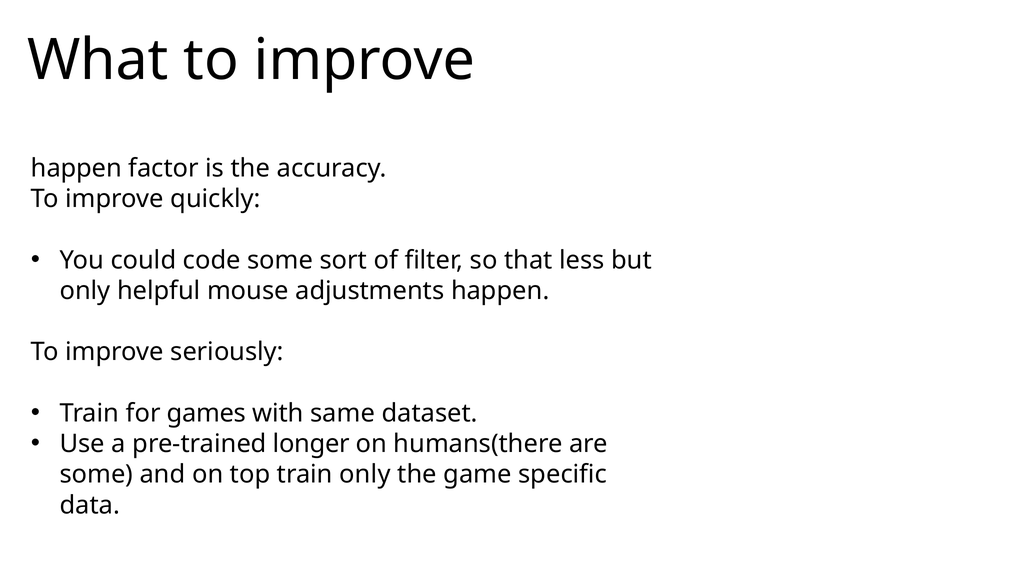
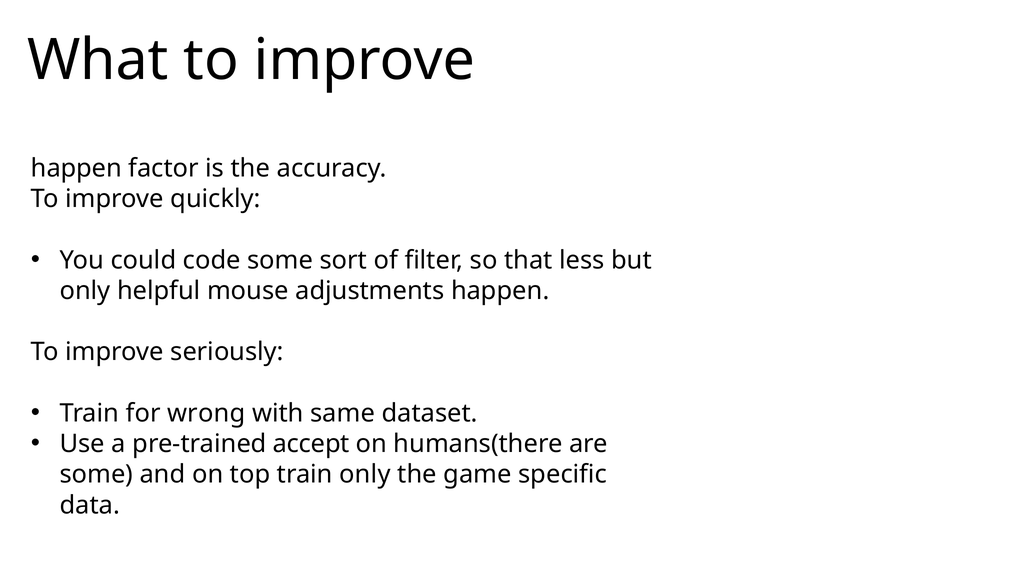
games: games -> wrong (206, 413)
longer: longer -> accept (311, 444)
